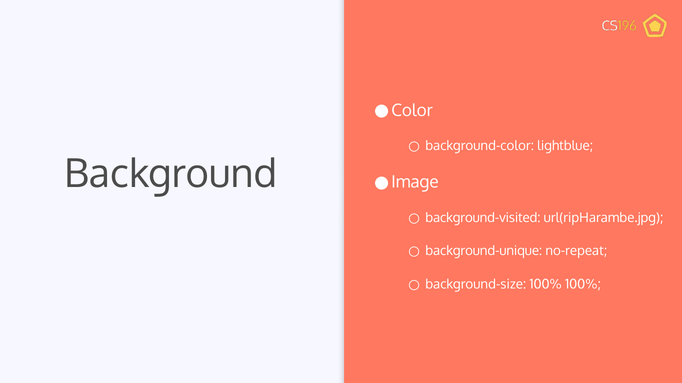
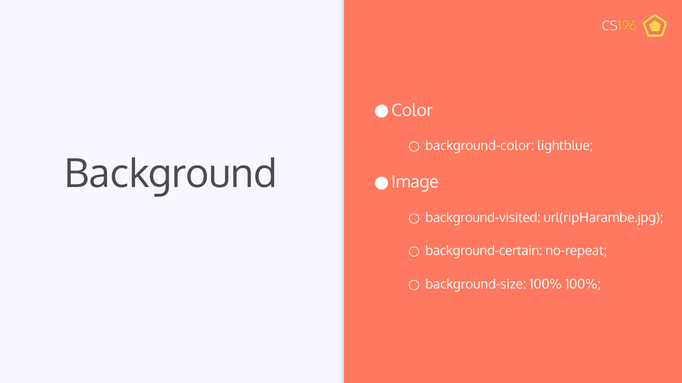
background-unique: background-unique -> background-certain (484, 252)
